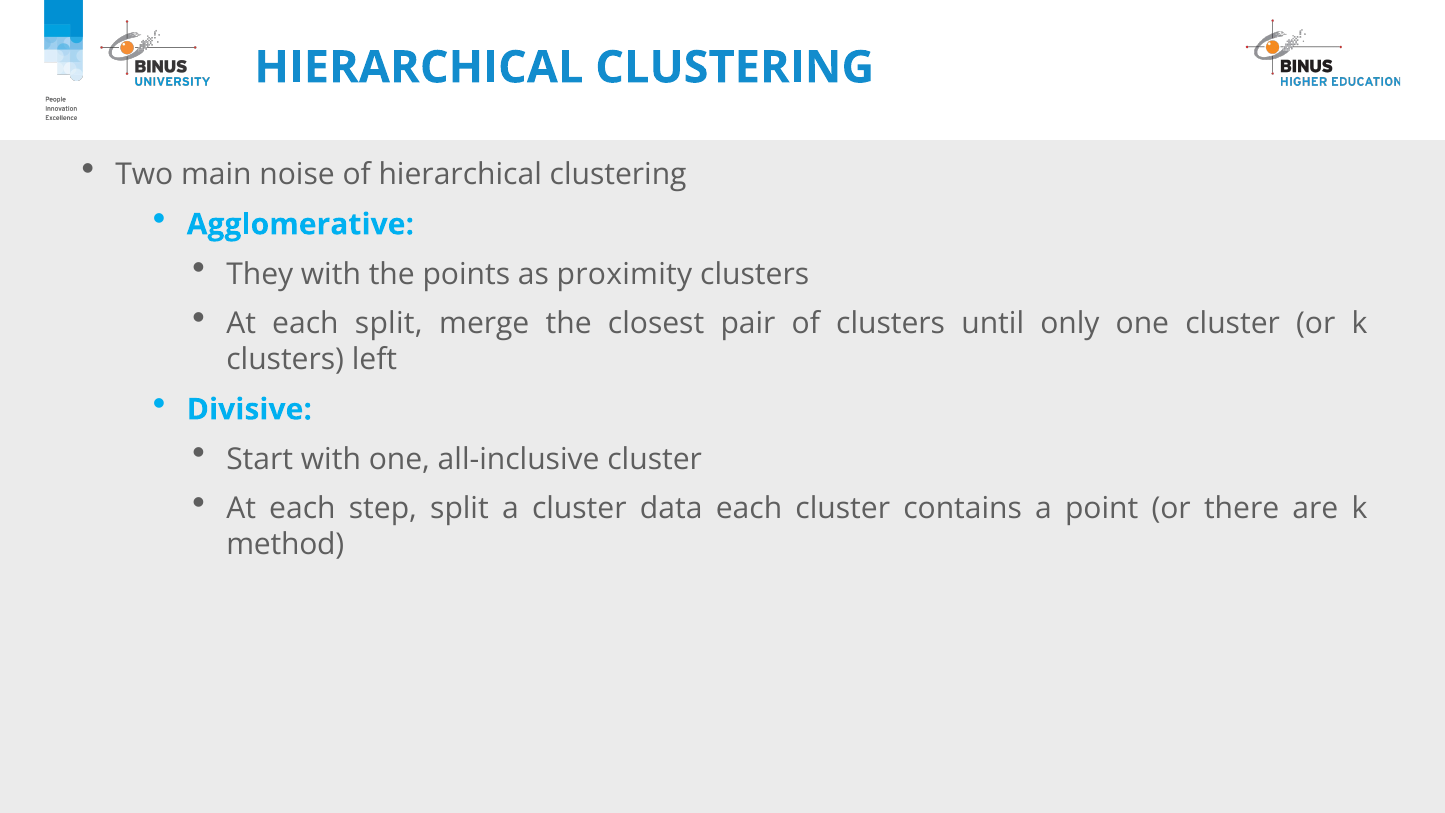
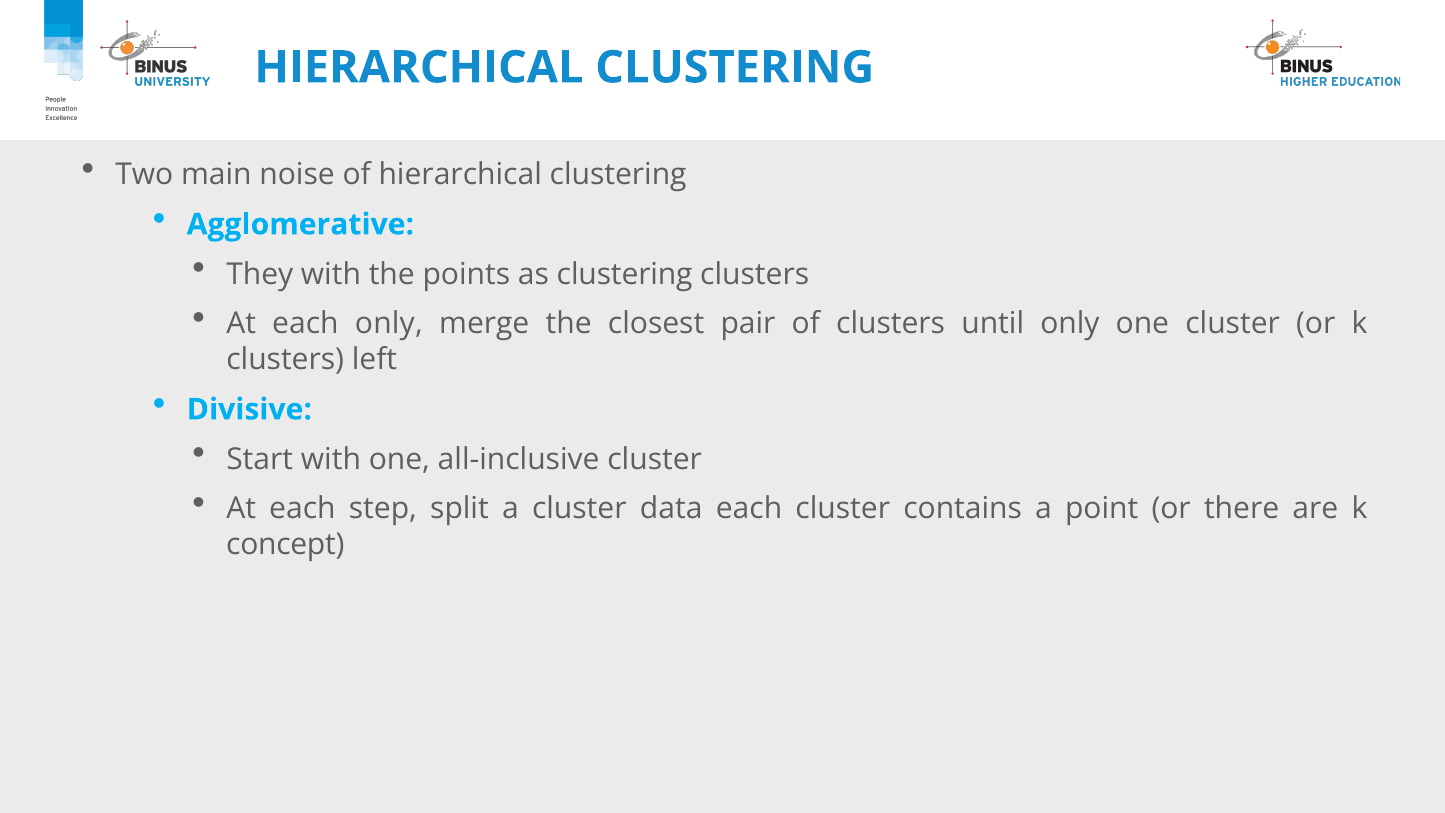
as proximity: proximity -> clustering (625, 274)
each split: split -> only (389, 324)
method: method -> concept (285, 545)
